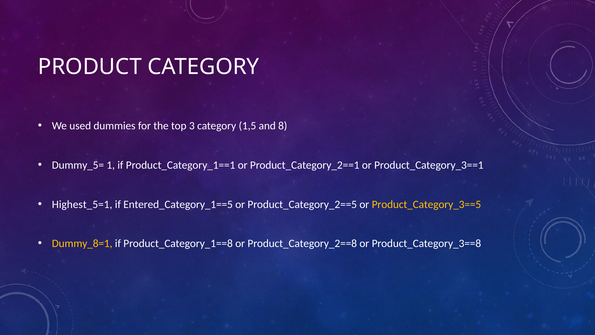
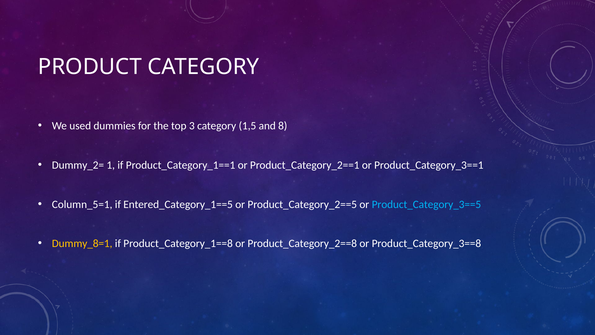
Dummy_5=: Dummy_5= -> Dummy_2= (78, 165)
Highest_5=1: Highest_5=1 -> Column_5=1 (82, 204)
Product_Category_3==5 colour: yellow -> light blue (426, 204)
